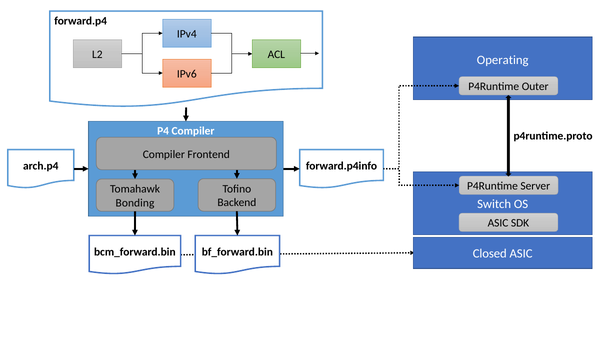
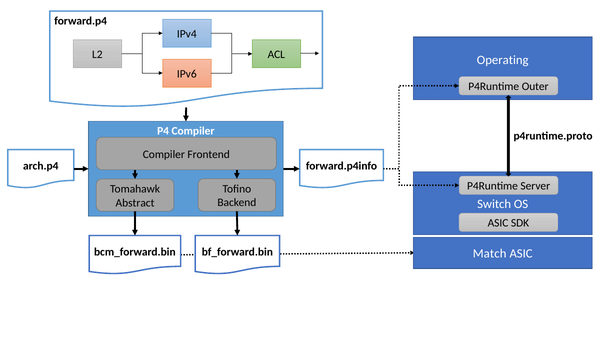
Bonding: Bonding -> Abstract (135, 203)
Closed: Closed -> Match (490, 254)
